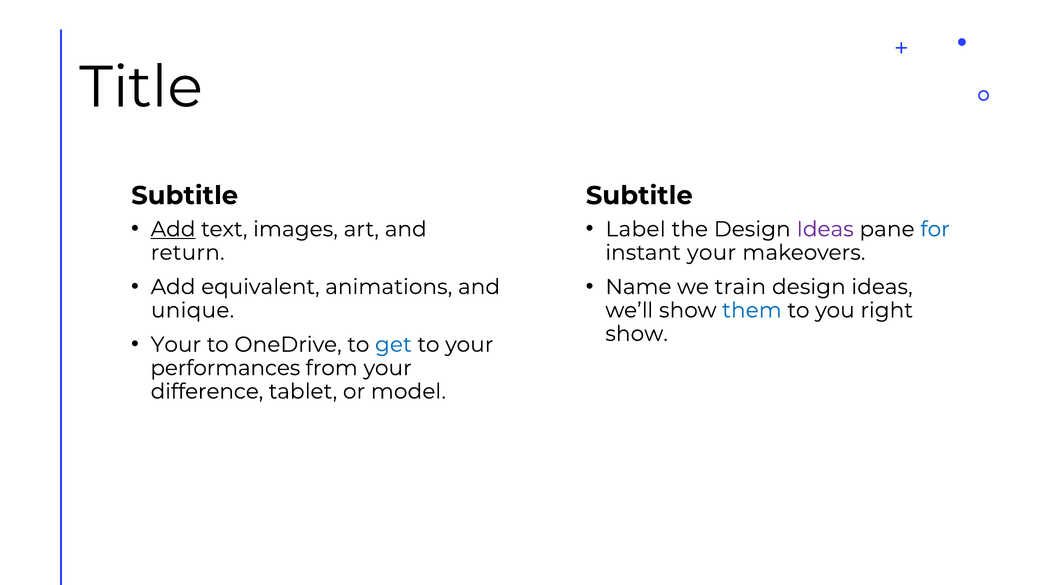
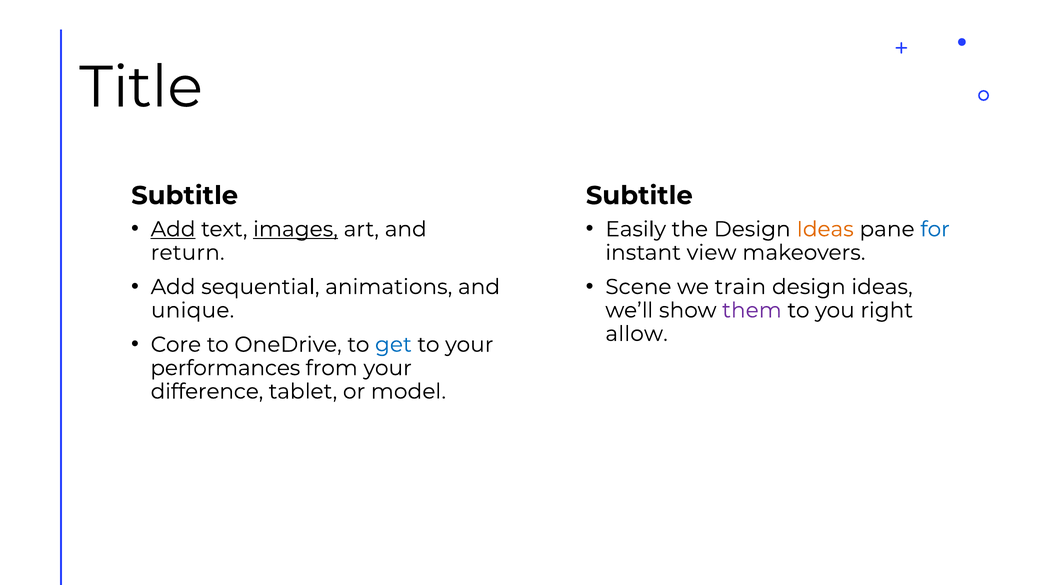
images underline: none -> present (295, 229)
Label: Label -> Easily (636, 229)
Ideas colour: purple -> orange (825, 229)
instant your: your -> view (712, 252)
equivalent: equivalent -> sequential (260, 287)
Name: Name -> Scene (638, 287)
them colour: blue -> purple (752, 310)
show: show -> allow (637, 333)
Your: Your -> Core (176, 344)
